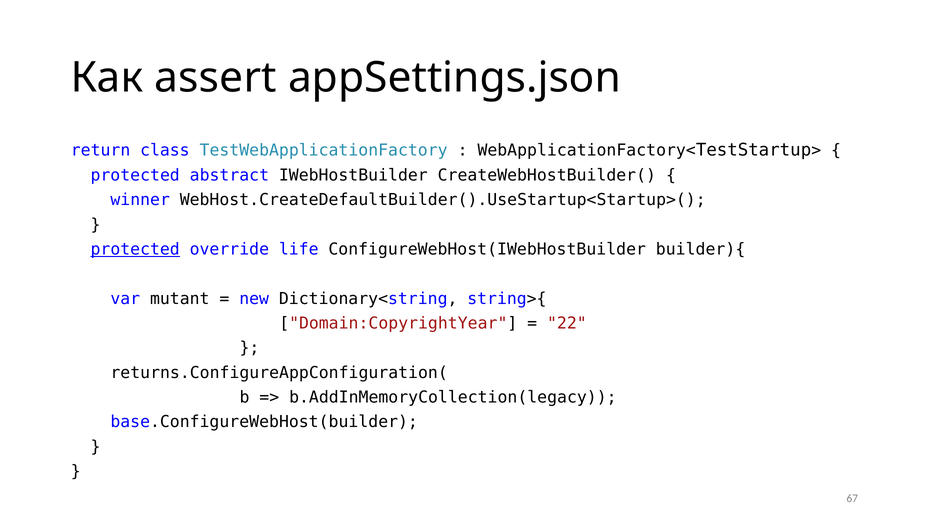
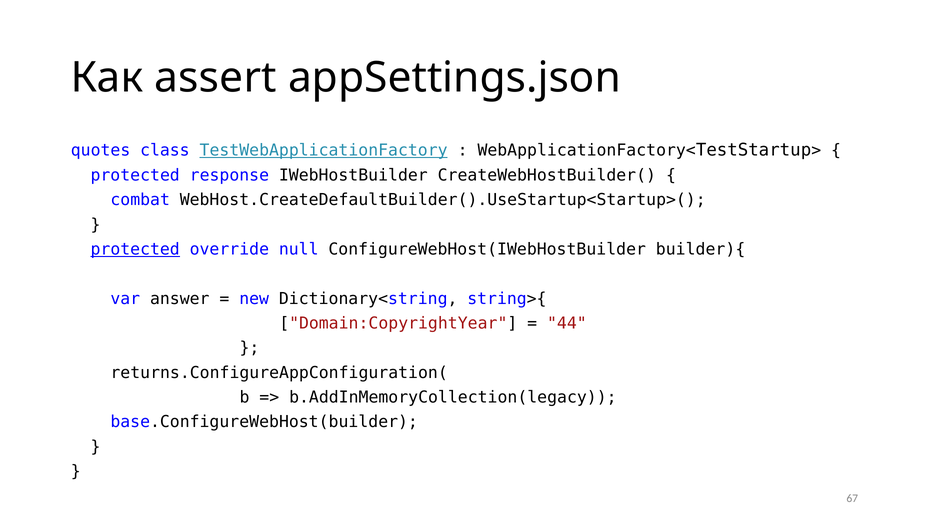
return: return -> quotes (101, 151)
TestWebApplicationFactory underline: none -> present (324, 151)
abstract: abstract -> response (229, 176)
winner: winner -> combat (140, 200)
life: life -> null (299, 250)
mutant: mutant -> answer (180, 299)
22: 22 -> 44 (567, 324)
